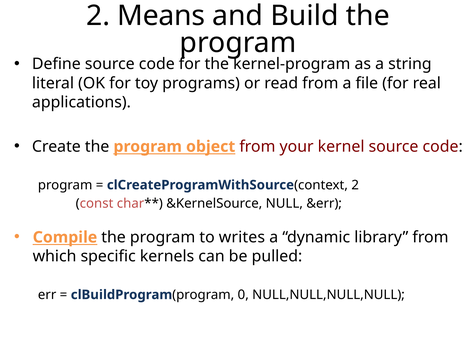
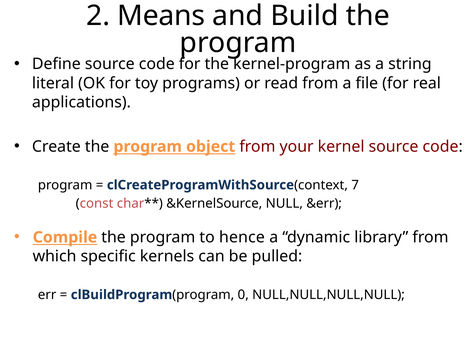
2: 2 -> 7 (355, 185)
writes: writes -> hence (242, 237)
